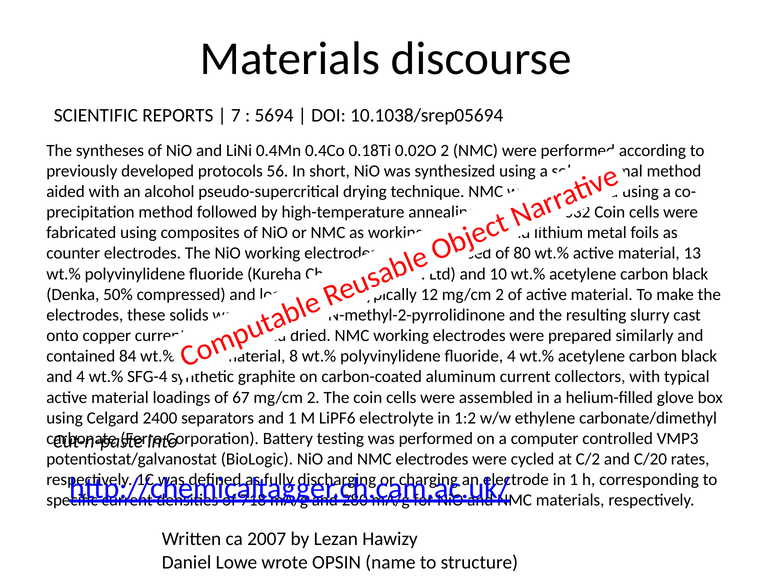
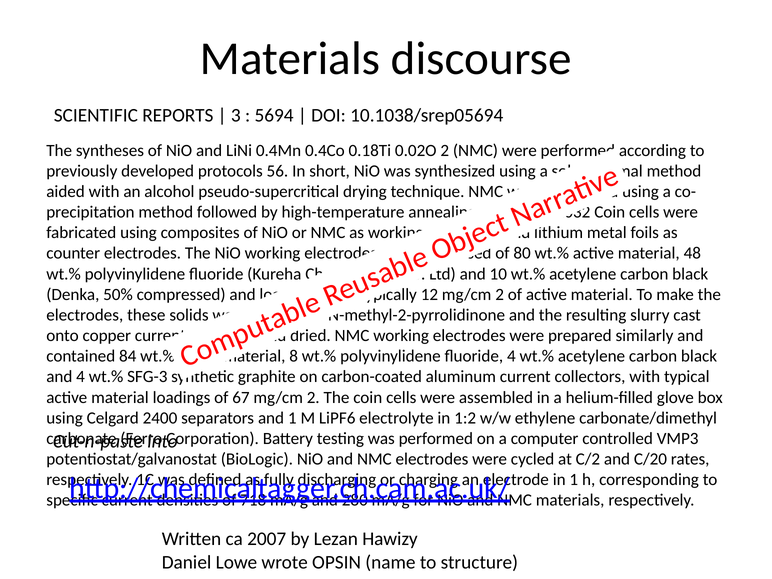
7: 7 -> 3 (236, 115)
13: 13 -> 48 (692, 253)
SFG-4: SFG-4 -> SFG-3 (147, 377)
